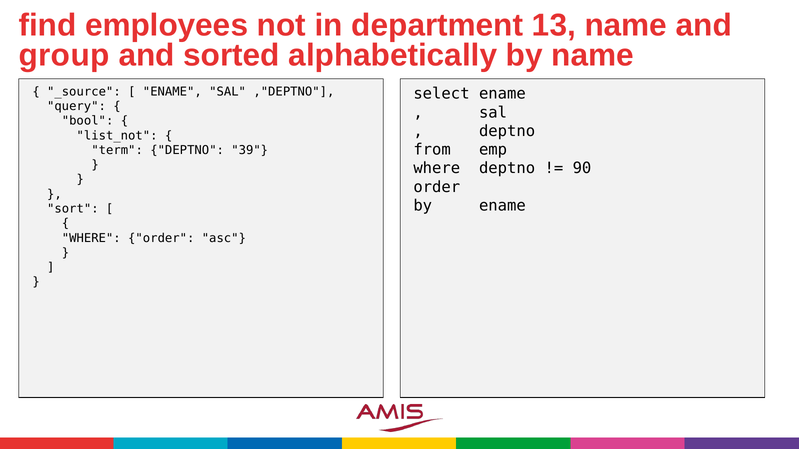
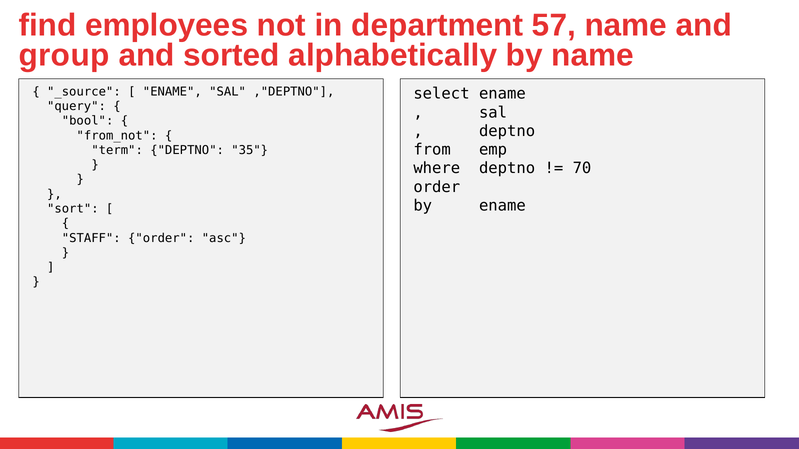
13: 13 -> 57 (554, 25)
list_not: list_not -> from_not (117, 136)
39: 39 -> 35 (250, 150)
90: 90 -> 70 (582, 169)
WHERE: WHERE -> STAFF (91, 238)
